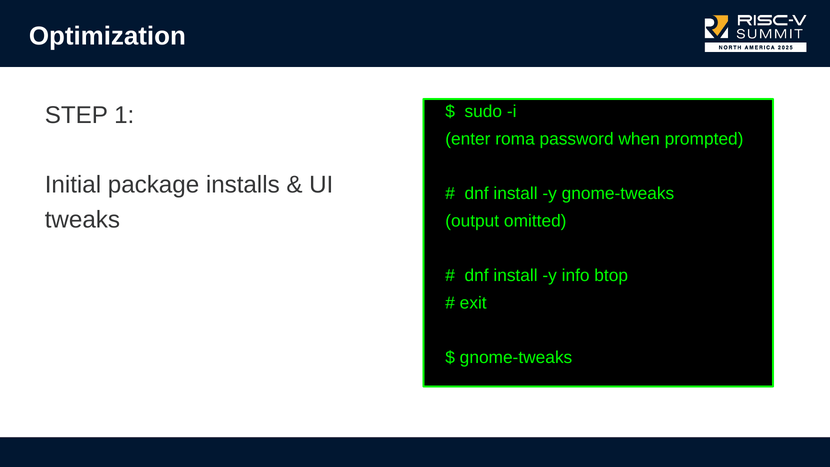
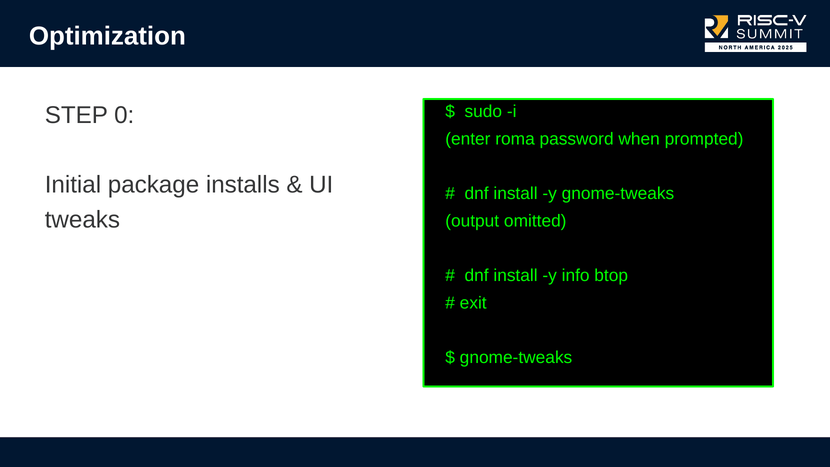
1: 1 -> 0 (124, 115)
